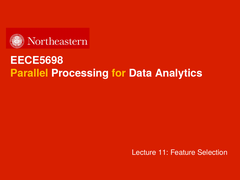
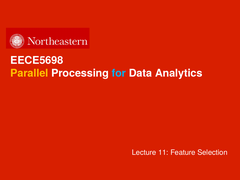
for colour: yellow -> light blue (119, 73)
